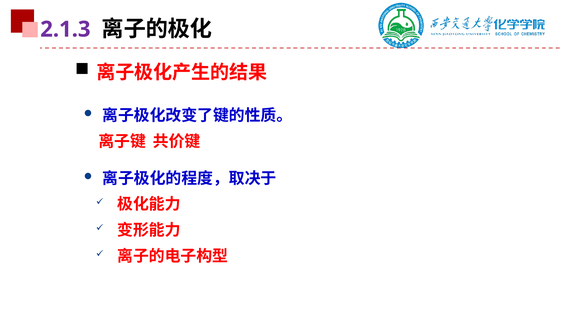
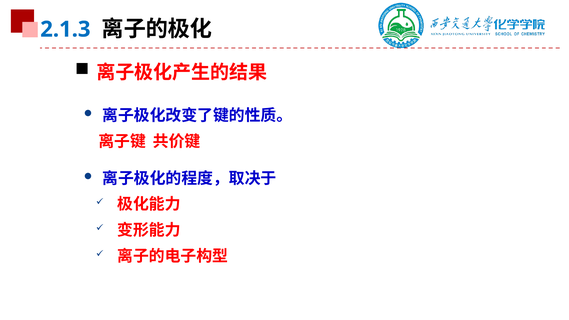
2.1.3 colour: purple -> blue (65, 29)
